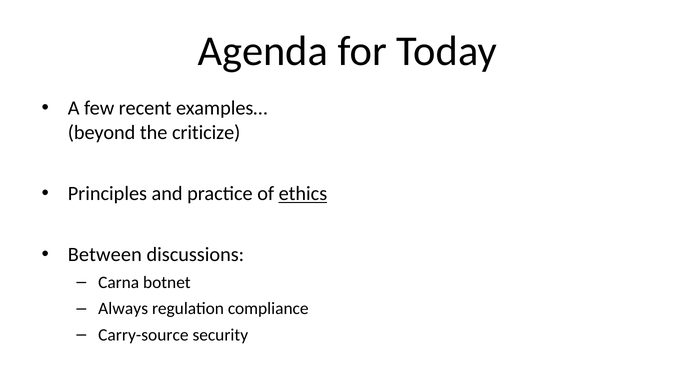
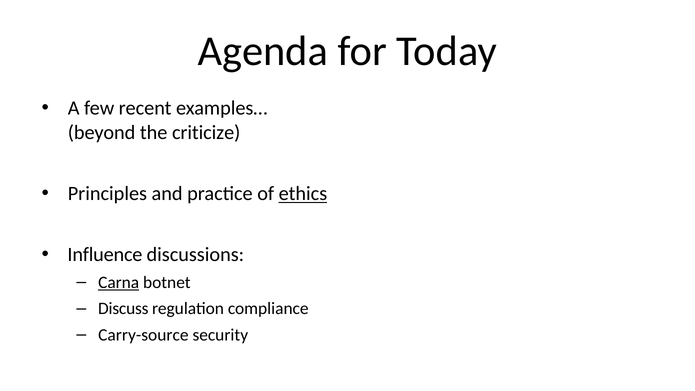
Between: Between -> Influence (105, 255)
Carna underline: none -> present (119, 282)
Always: Always -> Discuss (123, 309)
